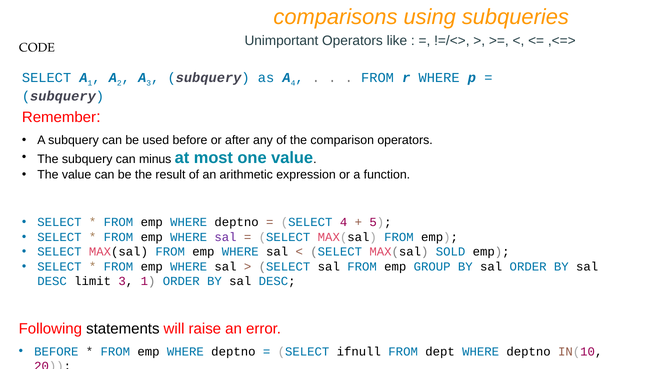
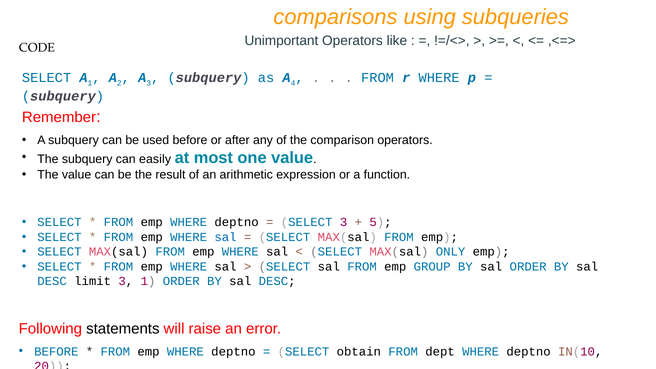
minus: minus -> easily (155, 159)
SELECT 4: 4 -> 3 (344, 222)
sal colour: purple -> blue (225, 237)
SOLD: SOLD -> ONLY (451, 252)
ifnull: ifnull -> obtain (359, 352)
